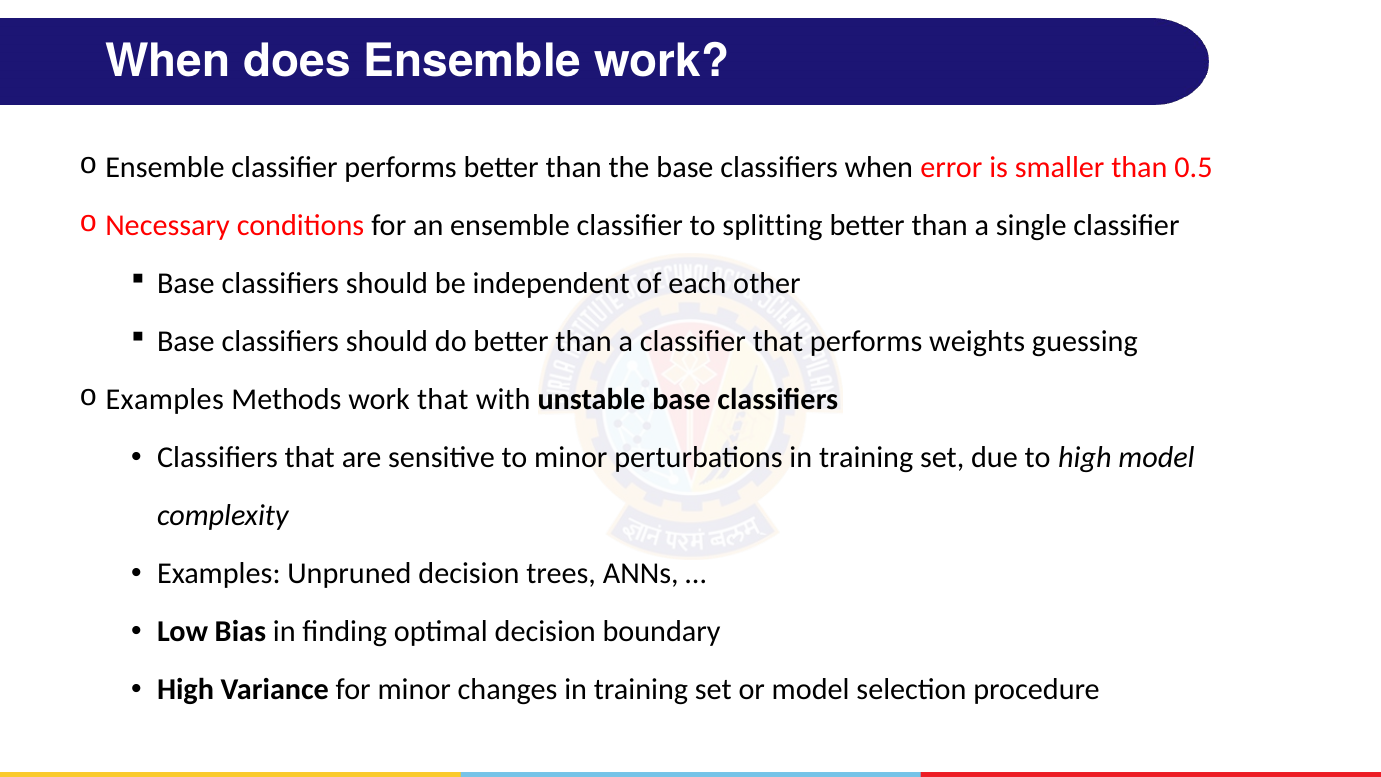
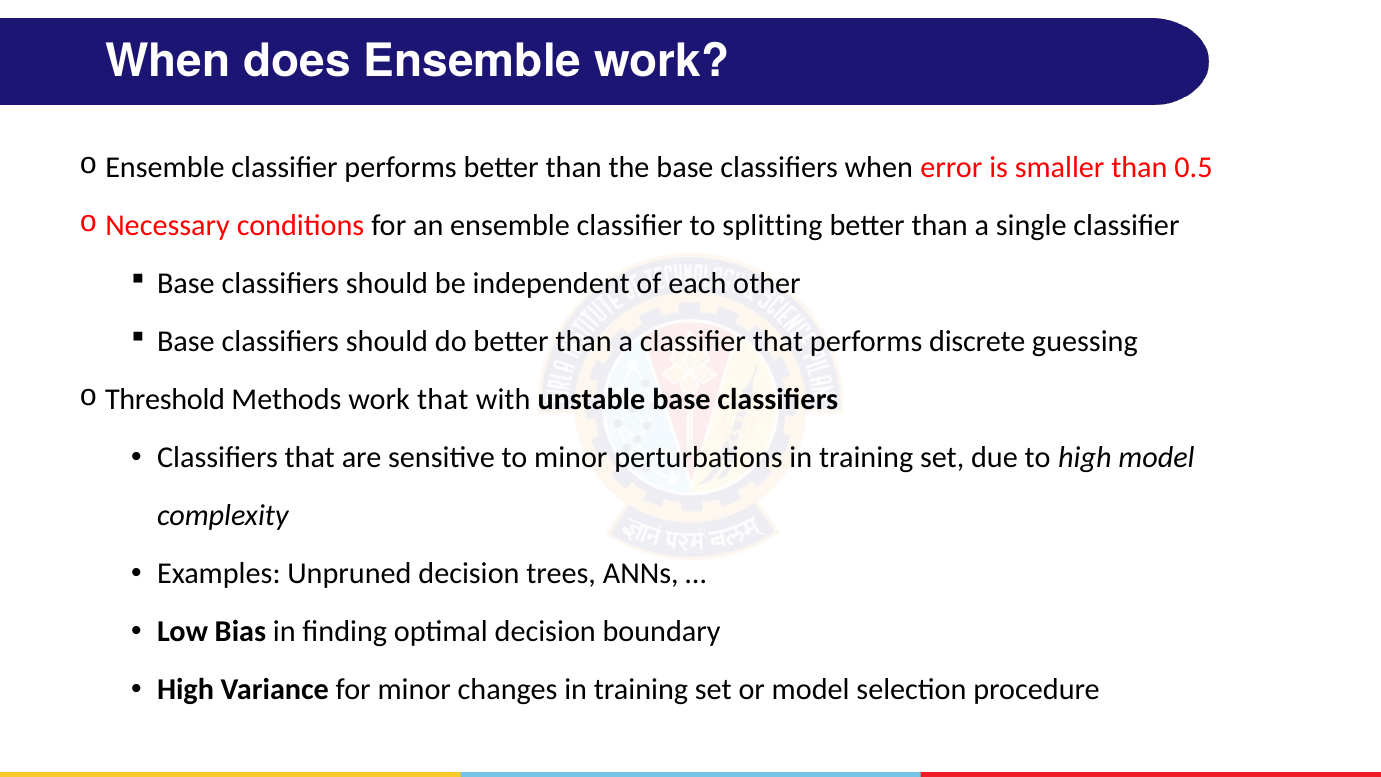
weights: weights -> discrete (977, 342)
Examples: Examples -> Threshold (165, 400)
